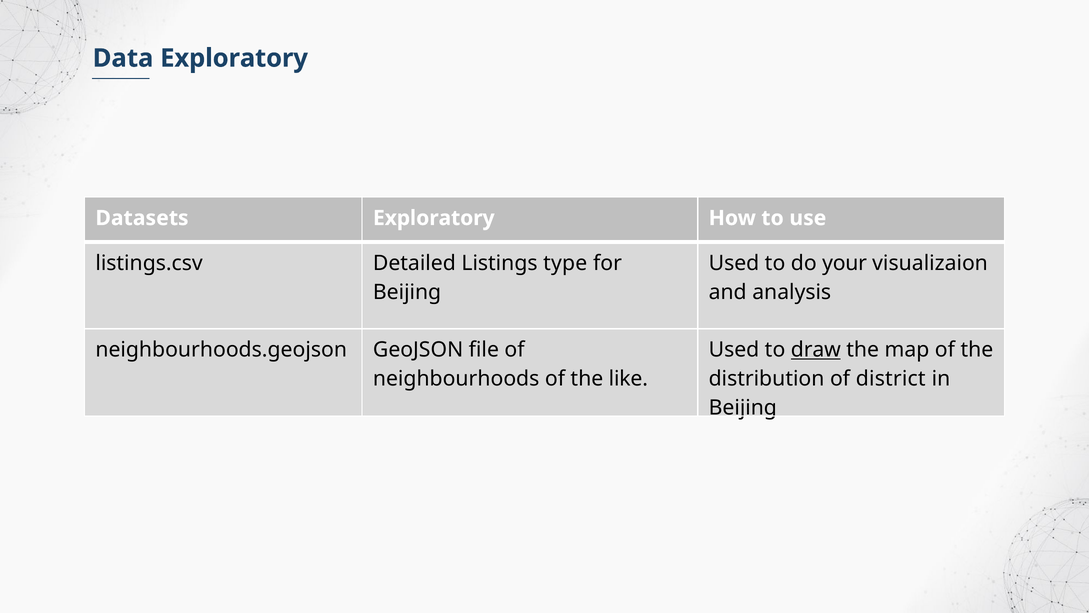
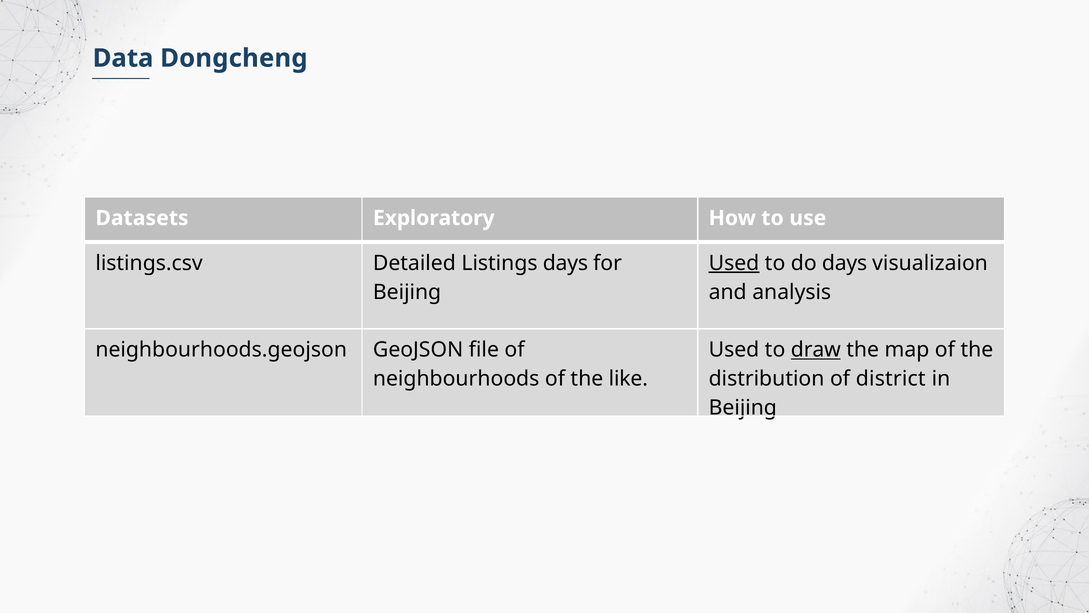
Data Exploratory: Exploratory -> Dongcheng (234, 58)
Listings type: type -> days (565, 263)
Used underline: none -> present (734, 263)
do your: your -> days (845, 263)
